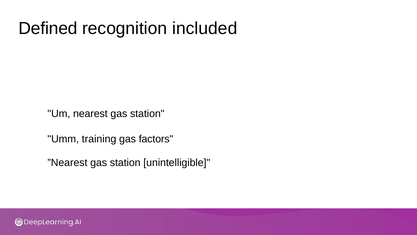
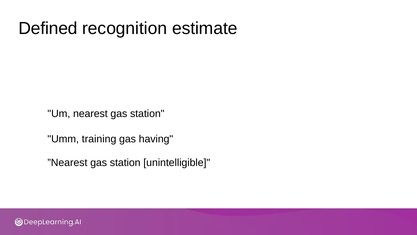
included: included -> estimate (205, 28)
factors: factors -> having (156, 139)
